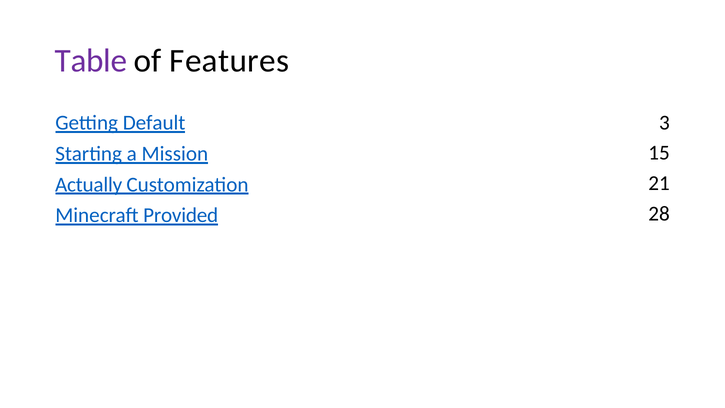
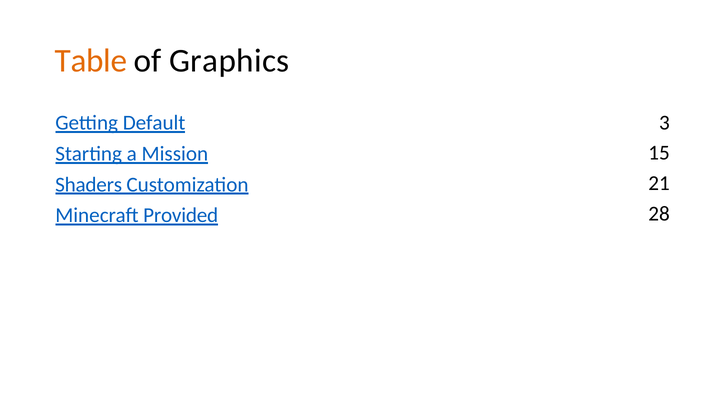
Table colour: purple -> orange (91, 61)
Features: Features -> Graphics (229, 61)
Actually: Actually -> Shaders (89, 185)
